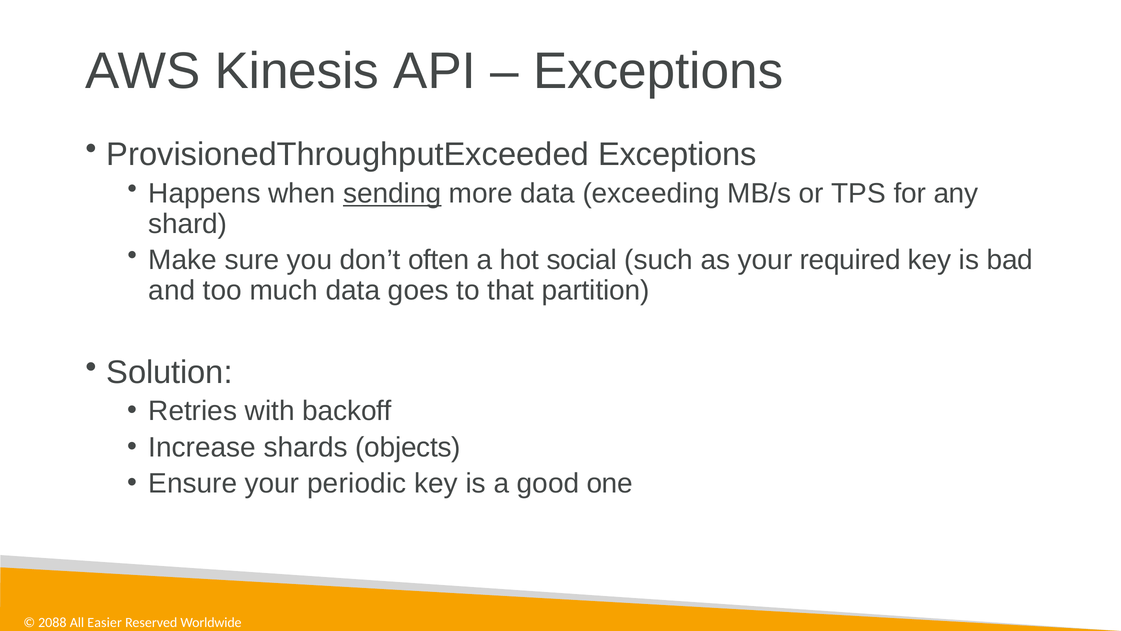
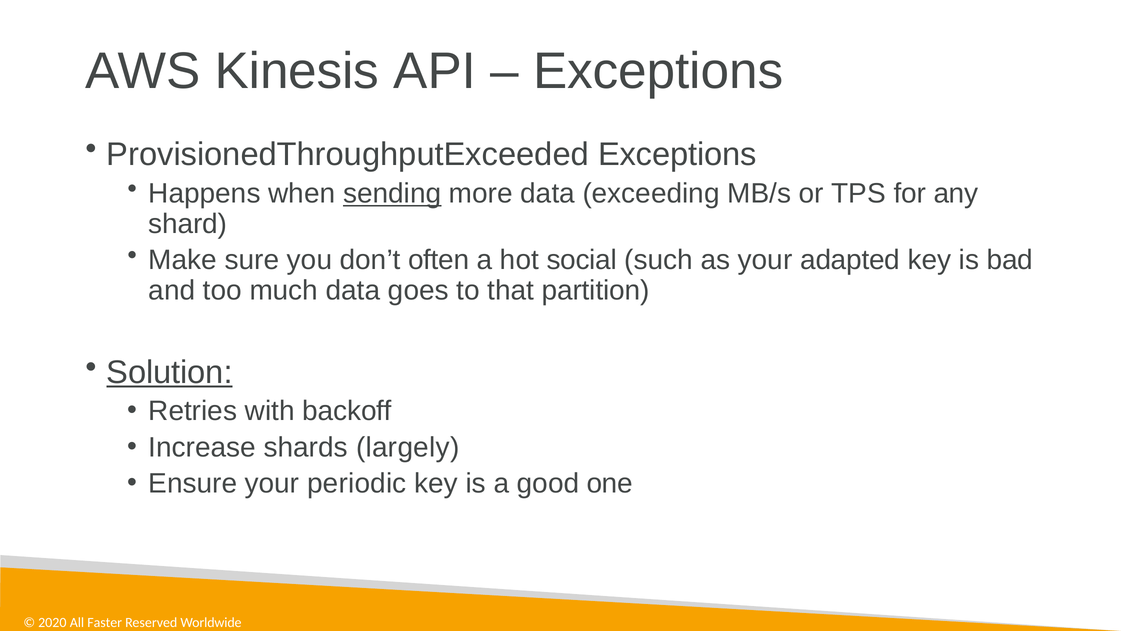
required: required -> adapted (850, 260)
Solution underline: none -> present (170, 372)
objects: objects -> largely (408, 447)
2088: 2088 -> 2020 (52, 622)
Easier: Easier -> Faster (105, 622)
